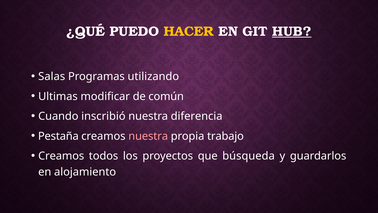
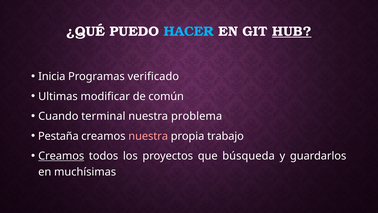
HACER colour: yellow -> light blue (189, 31)
Salas: Salas -> Inicia (52, 76)
utilizando: utilizando -> verificado (153, 76)
inscribió: inscribió -> terminal (103, 116)
diferencia: diferencia -> problema (197, 116)
Creamos underline: none -> present (61, 156)
alojamiento: alojamiento -> muchísimas (85, 172)
